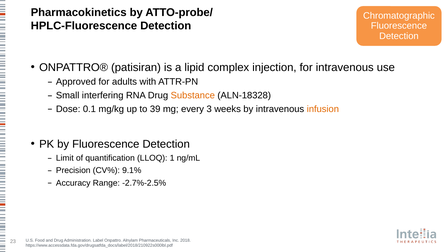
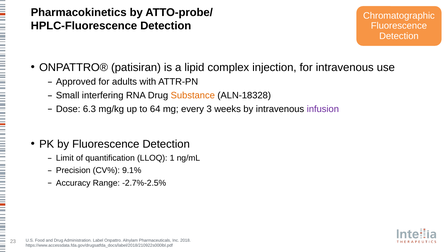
0.1: 0.1 -> 6.3 (89, 109)
39: 39 -> 64 (155, 109)
infusion colour: orange -> purple (323, 109)
